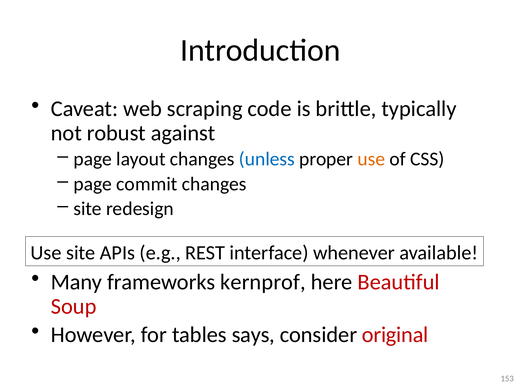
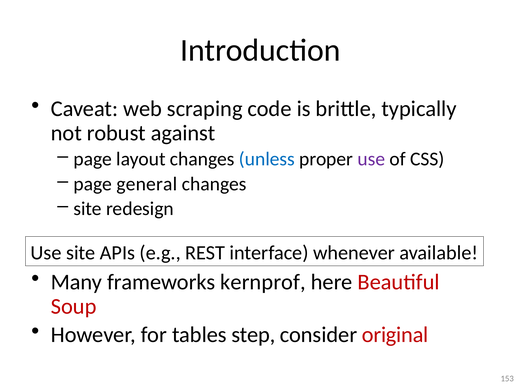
use colour: orange -> purple (371, 159)
commit: commit -> general (147, 184)
says: says -> step (253, 335)
